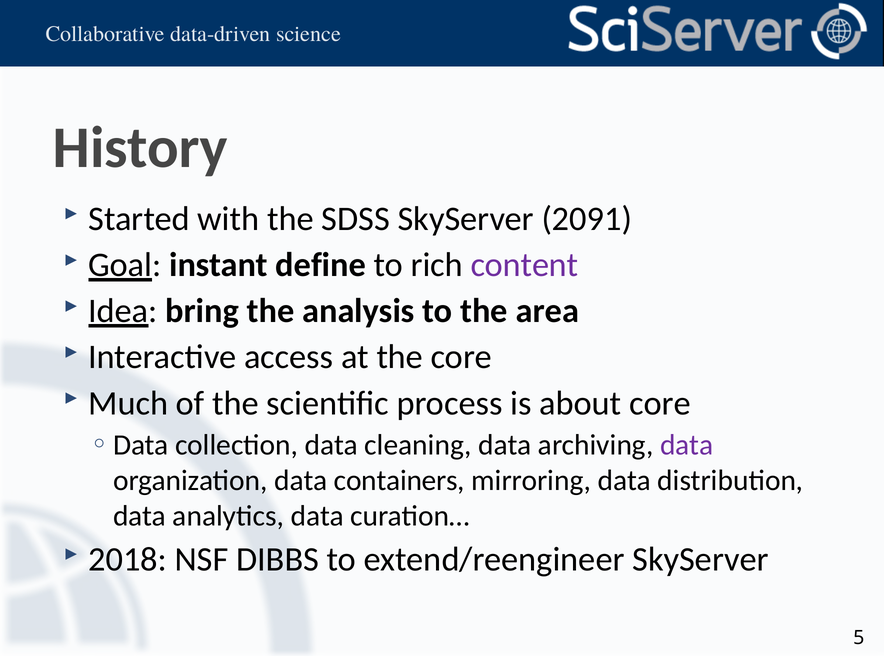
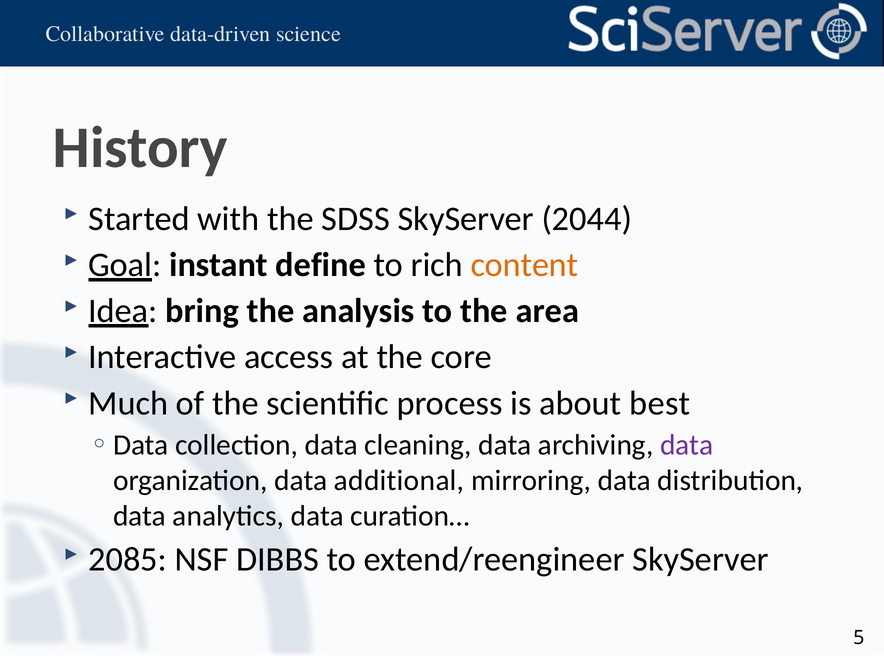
2091: 2091 -> 2044 (587, 219)
content colour: purple -> orange (524, 265)
about core: core -> best (660, 403)
containers: containers -> additional (399, 480)
2018: 2018 -> 2085 (128, 559)
